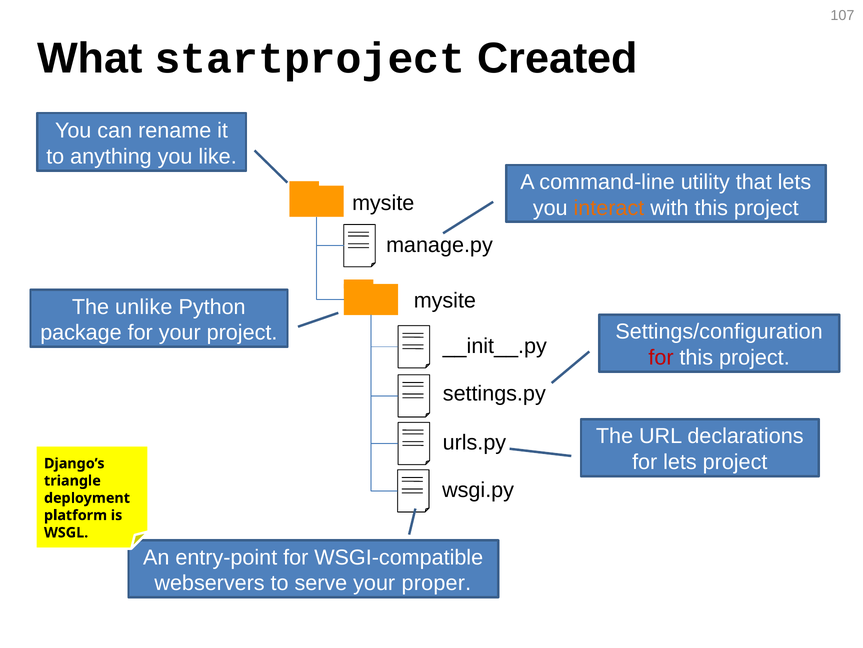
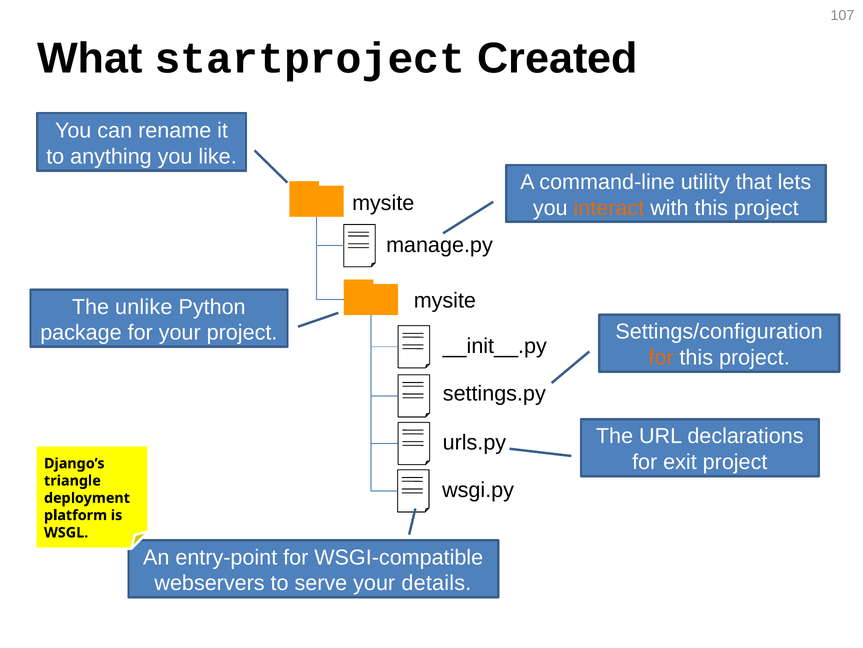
for colour: red -> orange (661, 357)
for lets: lets -> exit (680, 462)
proper: proper -> details (436, 583)
